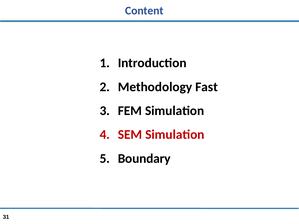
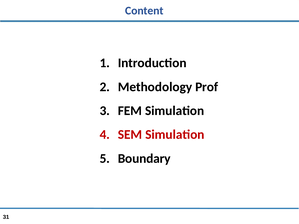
Fast: Fast -> Prof (207, 87)
